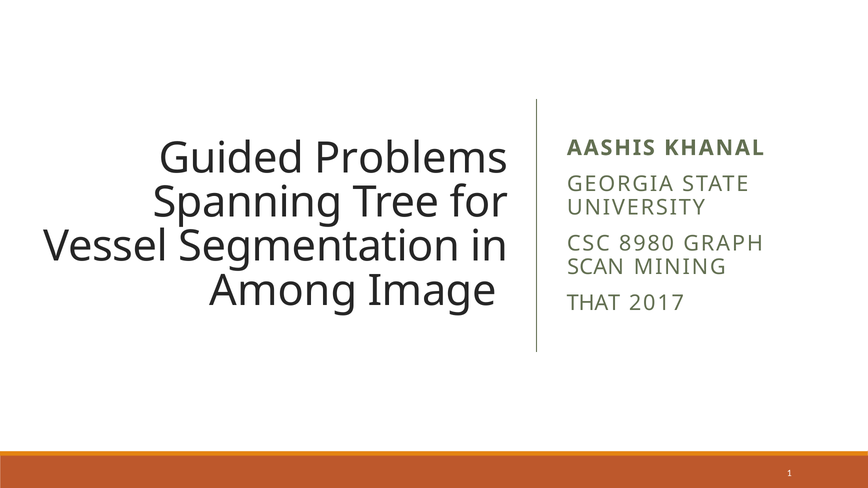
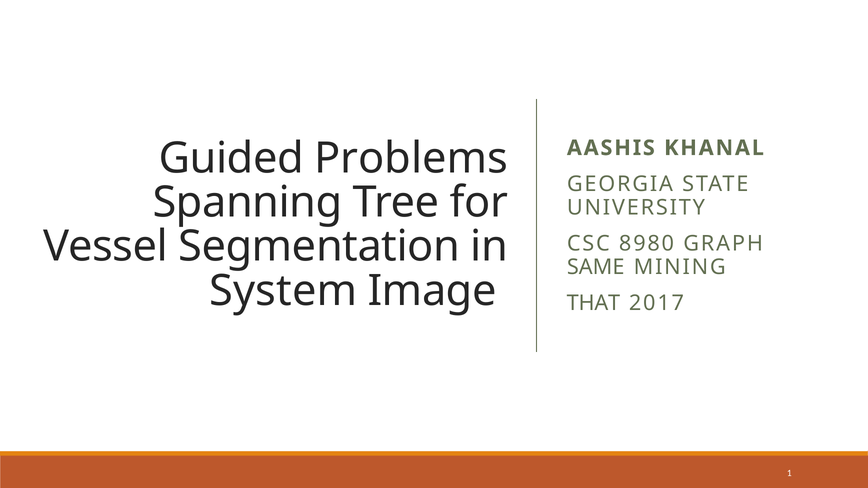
SCAN: SCAN -> SAME (596, 267)
Among: Among -> System (283, 291)
